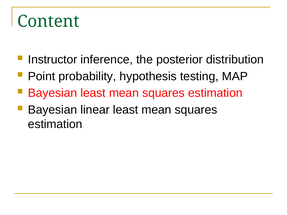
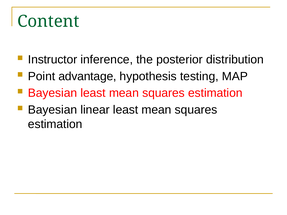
probability: probability -> advantage (87, 76)
